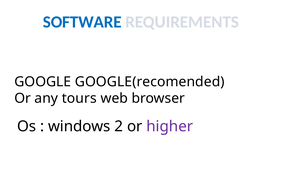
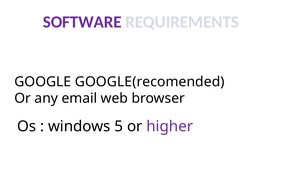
SOFTWARE colour: blue -> purple (82, 22)
tours: tours -> email (79, 99)
2: 2 -> 5 (119, 127)
